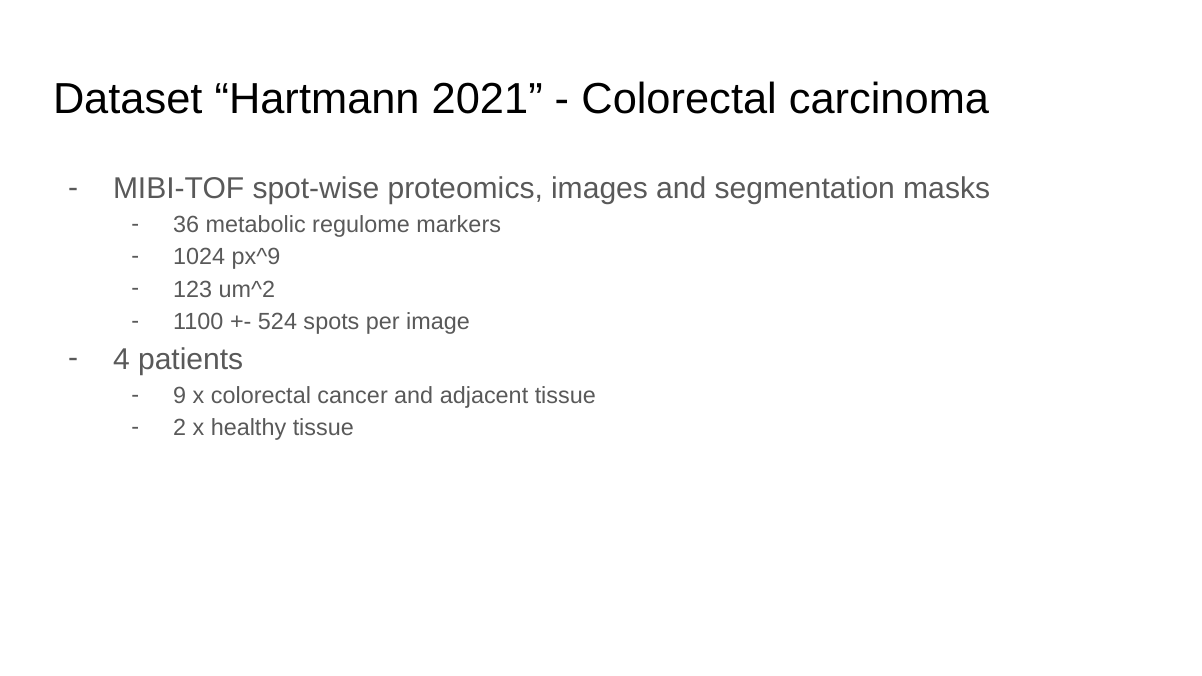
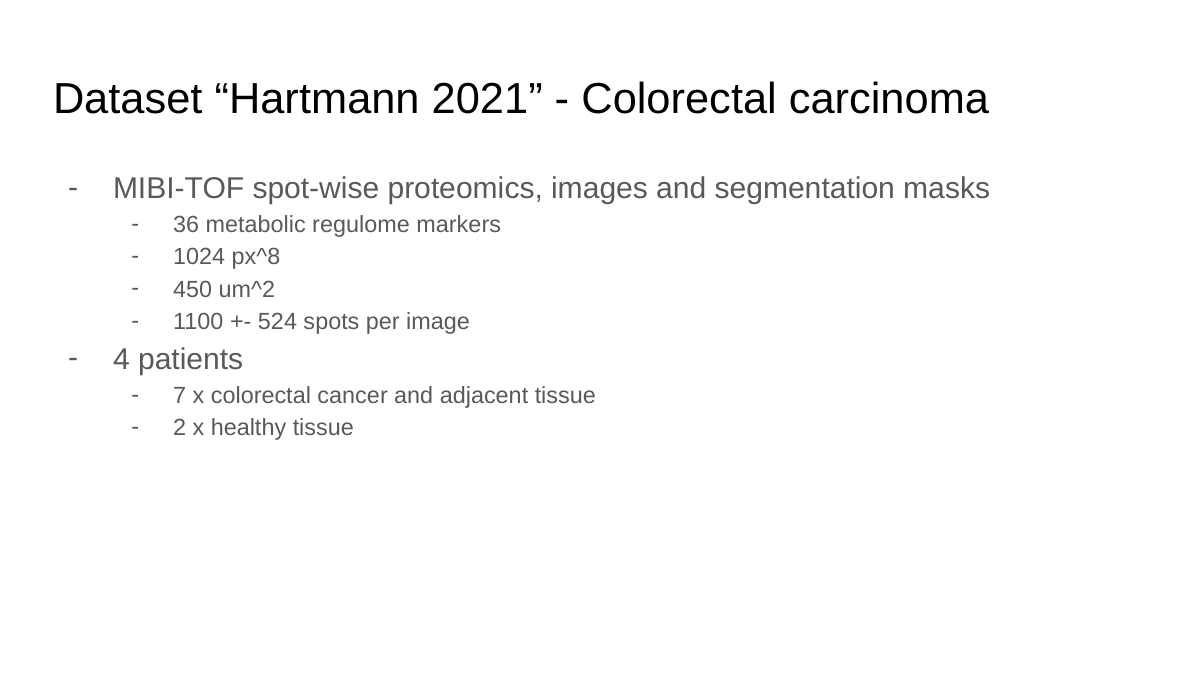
px^9: px^9 -> px^8 (256, 257)
123: 123 -> 450 (193, 290)
9: 9 -> 7 (180, 396)
